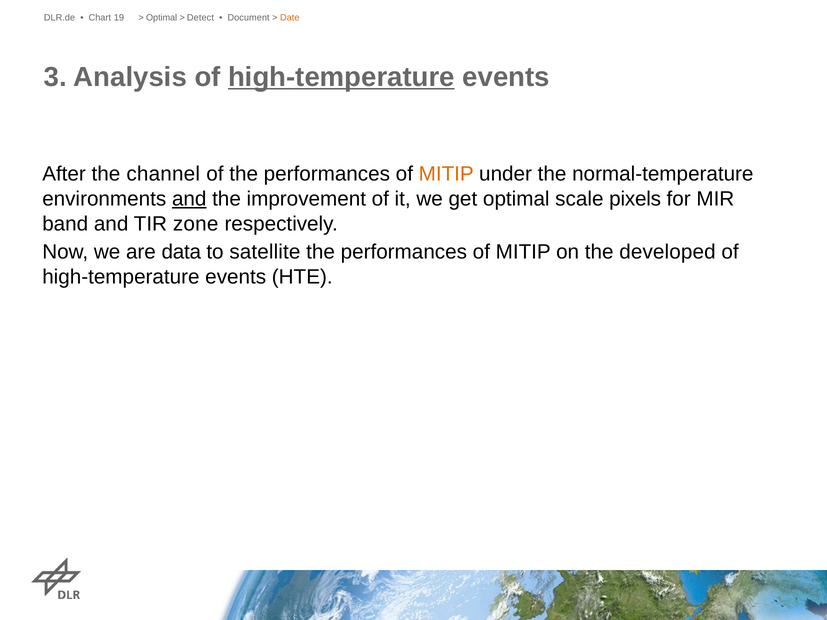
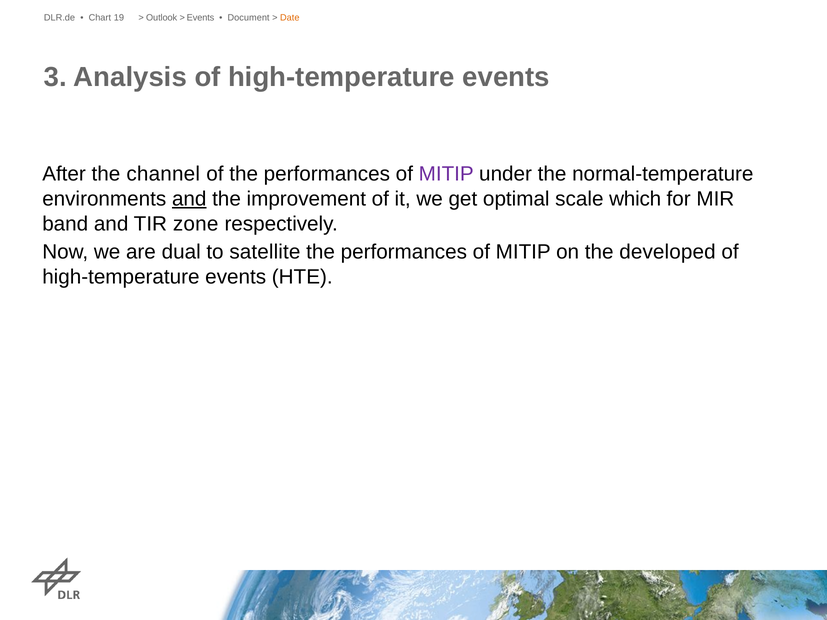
Optimal: Optimal -> Outlook (162, 18)
Detect: Detect -> Events (201, 18)
high-temperature underline: present -> none (341, 77)
MITIP colour: orange -> purple (446, 174)
pixels: pixels -> which (635, 199)
data: data -> dual (181, 252)
